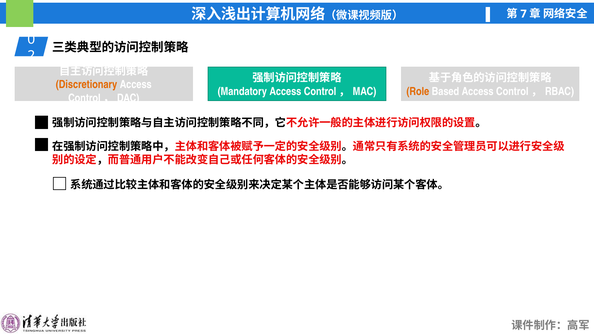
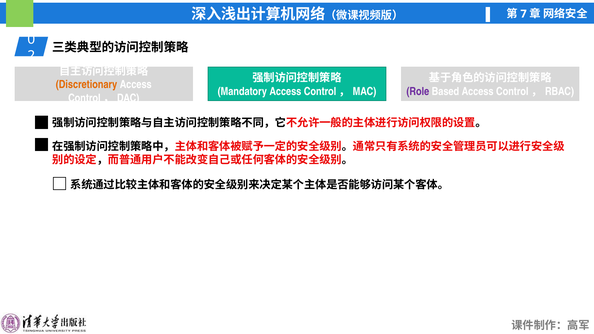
Role colour: orange -> purple (418, 91)
